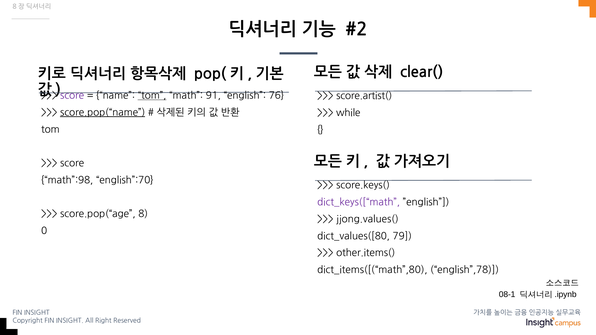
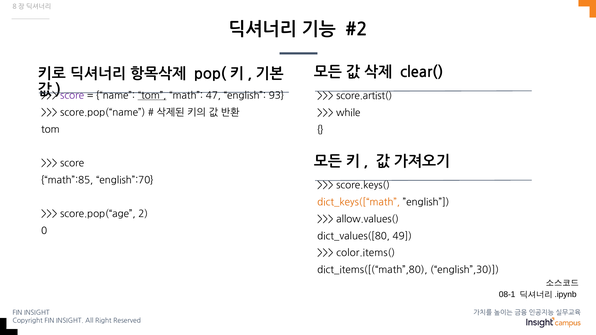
91: 91 -> 47 (213, 96)
76: 76 -> 93 (276, 96)
score.pop(“name underline: present -> none (103, 113)
math”:98: math”:98 -> math”:85 (67, 180)
dict_keys([“math colour: purple -> orange (359, 202)
8: 8 -> 2 (143, 214)
jjong.values(: jjong.values( -> allow.values( (367, 219)
79: 79 -> 49 (402, 236)
other.items(: other.items( -> color.items( (366, 253)
english”,78: english”,78 -> english”,30 (465, 270)
